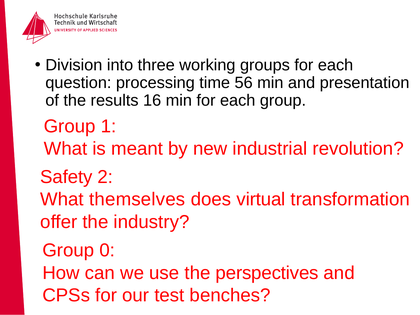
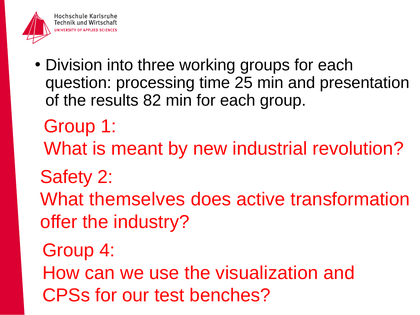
56: 56 -> 25 (244, 83)
16: 16 -> 82 (152, 100)
virtual: virtual -> active (261, 199)
0: 0 -> 4 (107, 250)
perspectives: perspectives -> visualization (267, 273)
